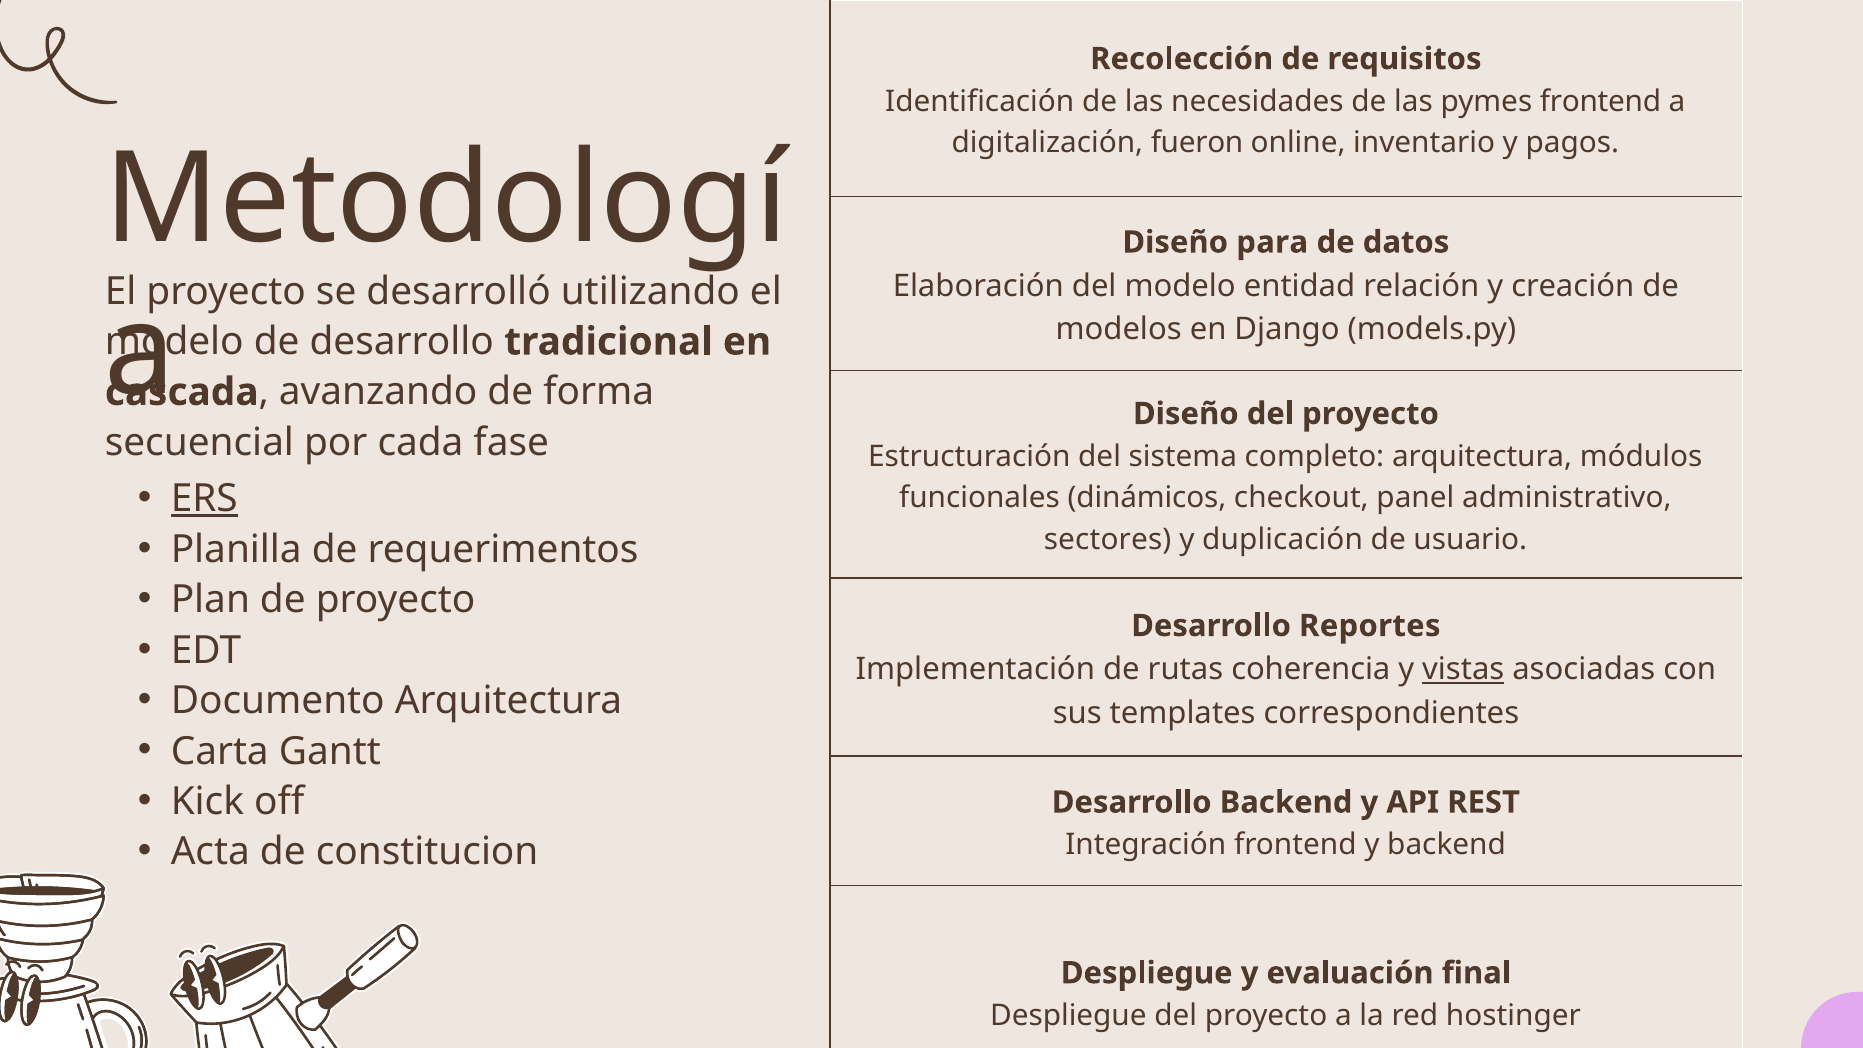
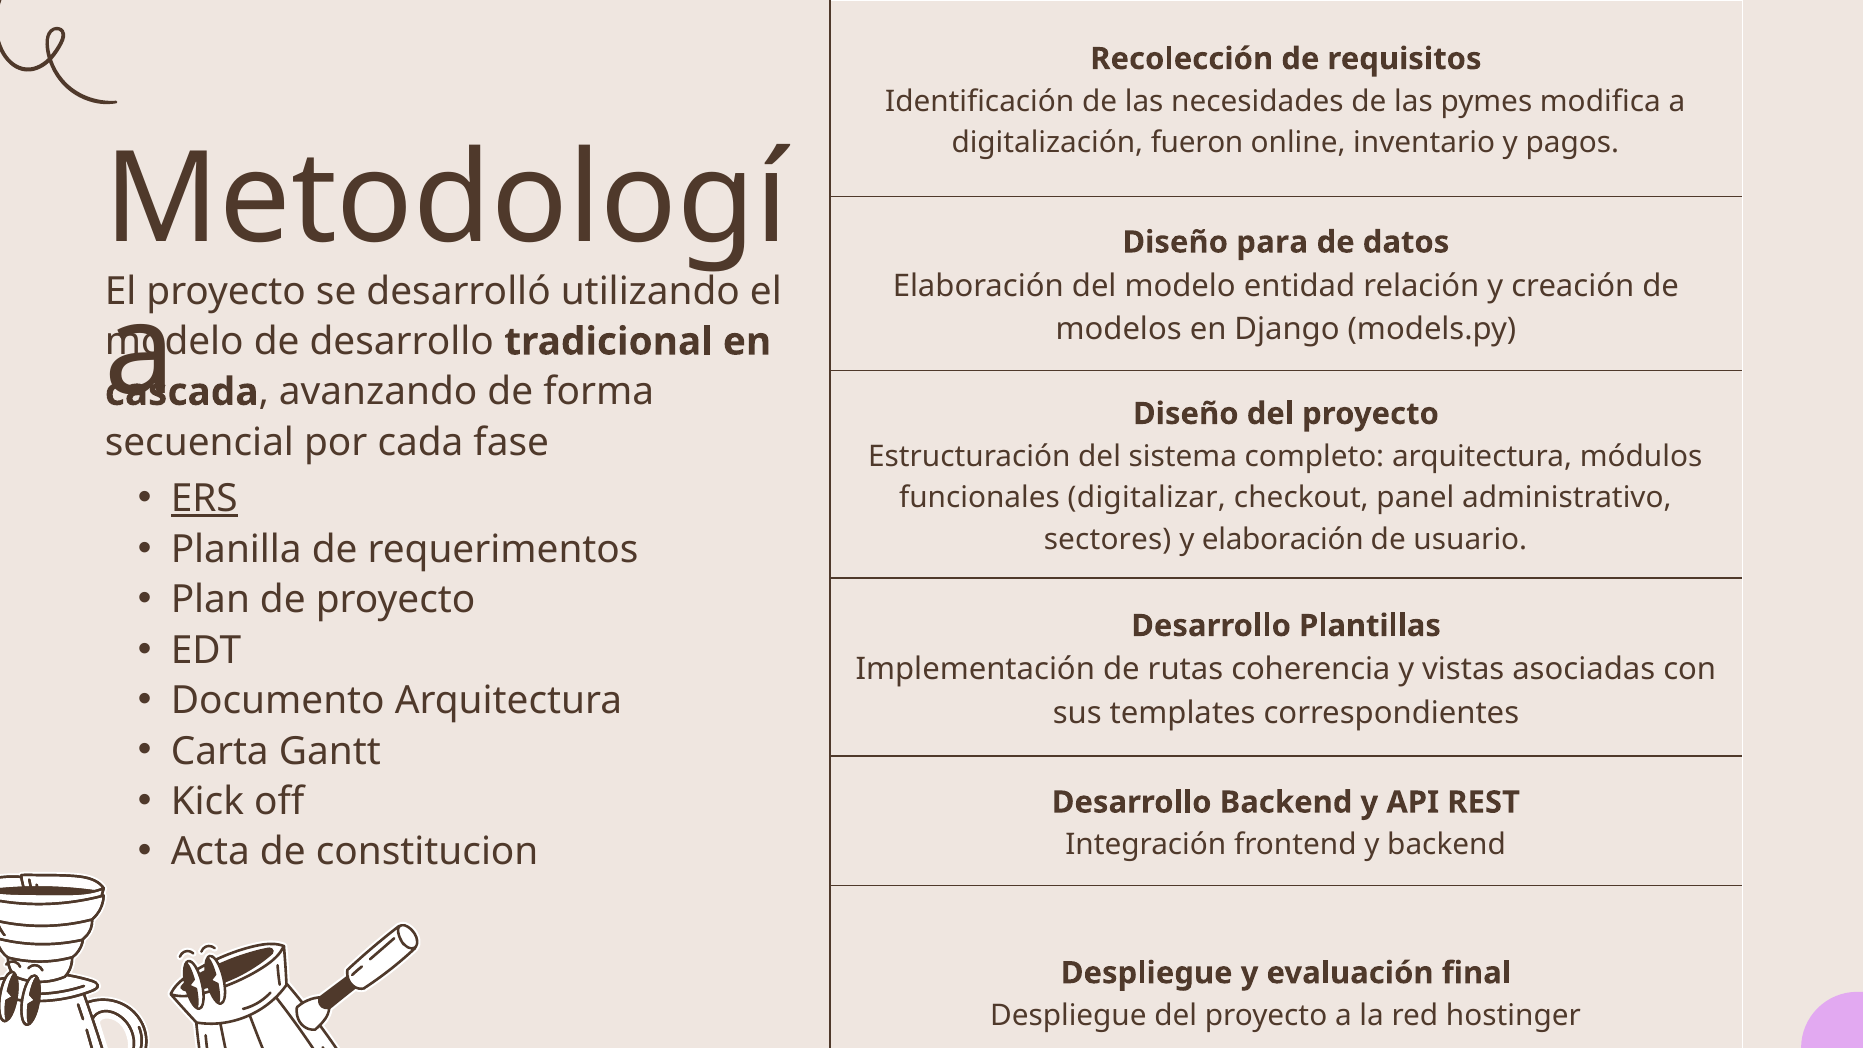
pymes frontend: frontend -> modifica (1600, 101)
dinámicos: dinámicos -> digitalizar (1147, 498)
y duplicación: duplicación -> elaboración (1283, 540)
Reportes: Reportes -> Plantillas (1370, 626)
vistas underline: present -> none (1463, 669)
